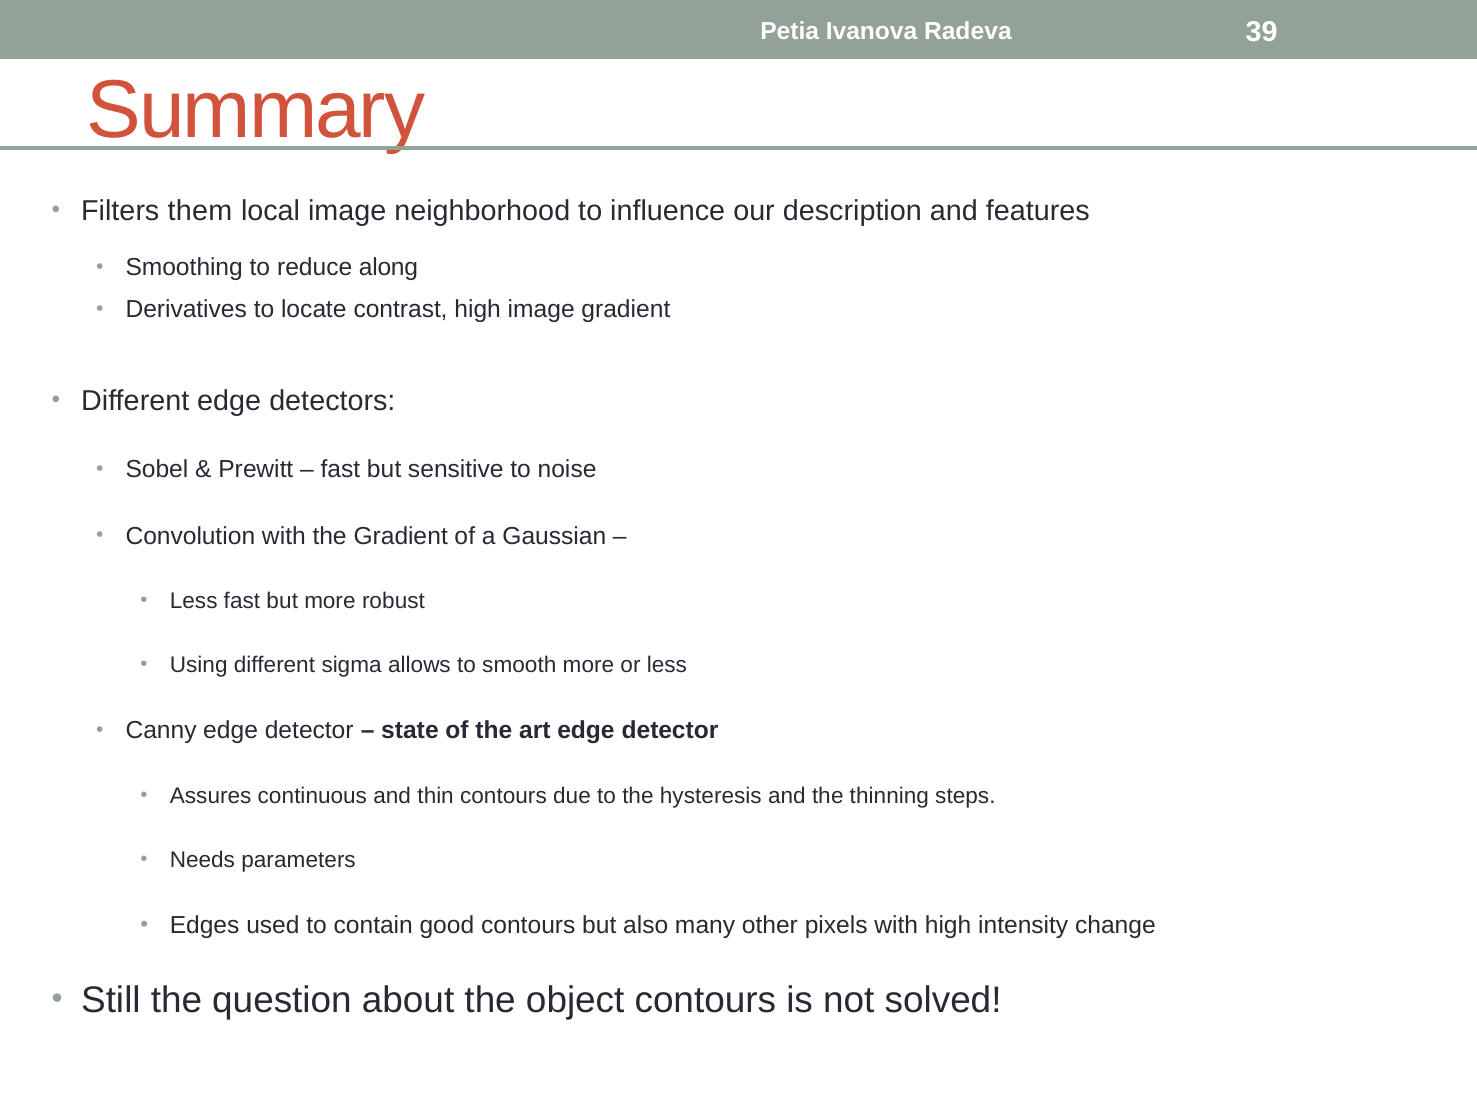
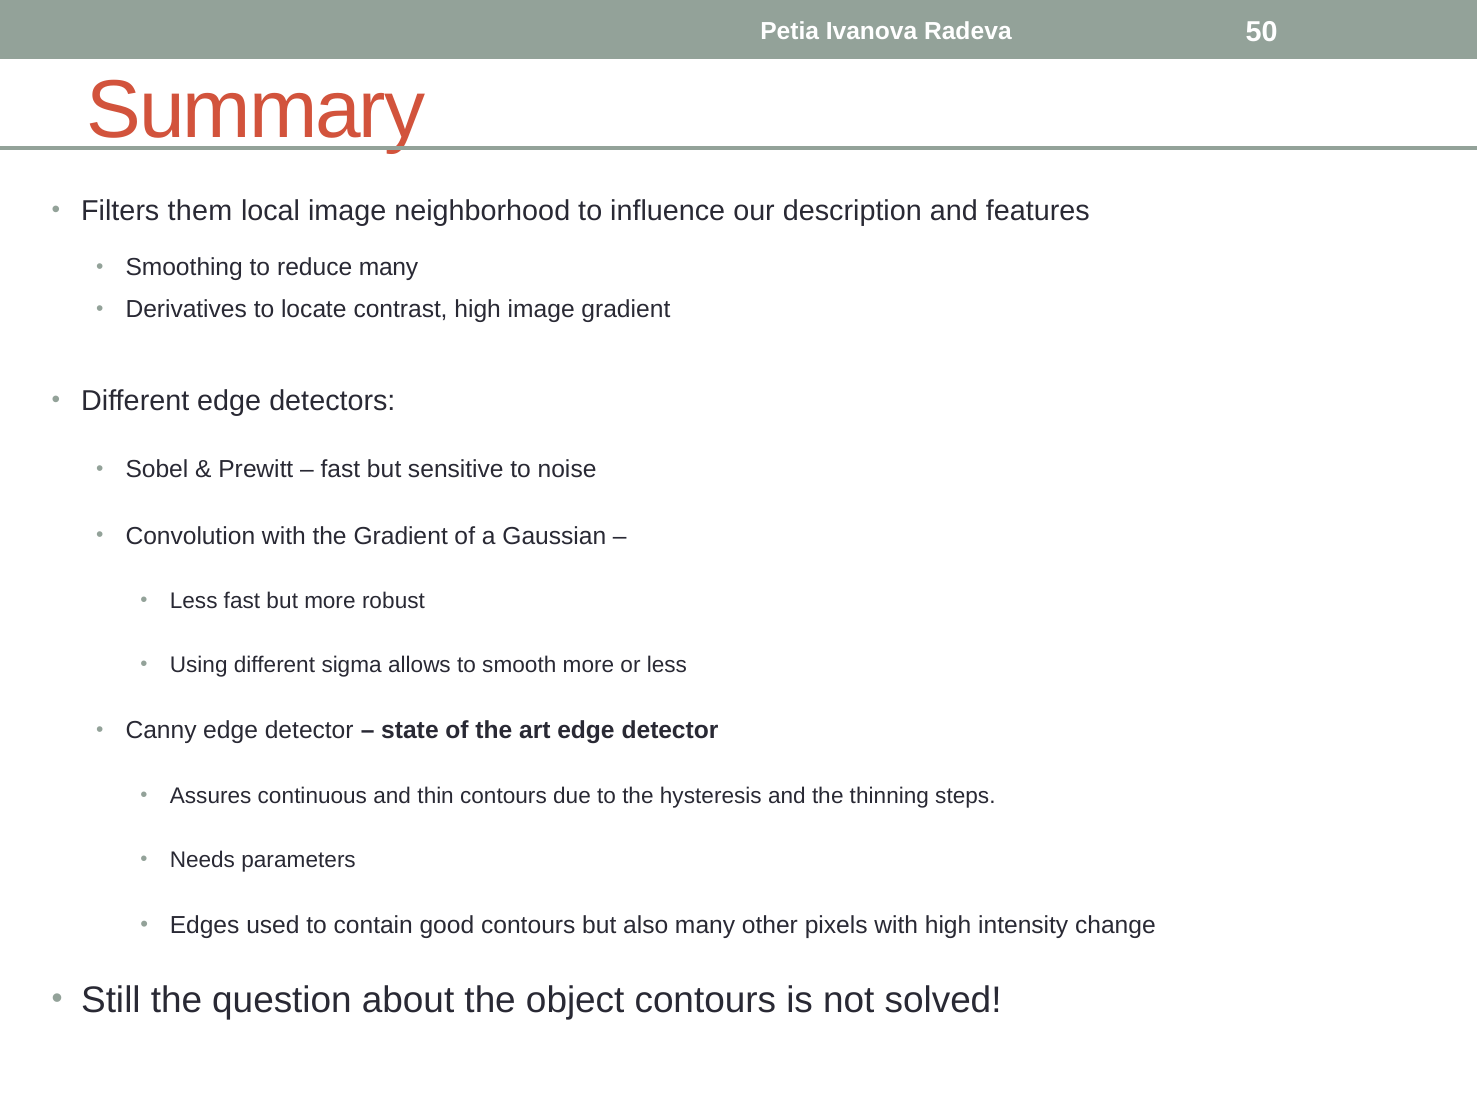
39: 39 -> 50 (1262, 32)
reduce along: along -> many (389, 268)
